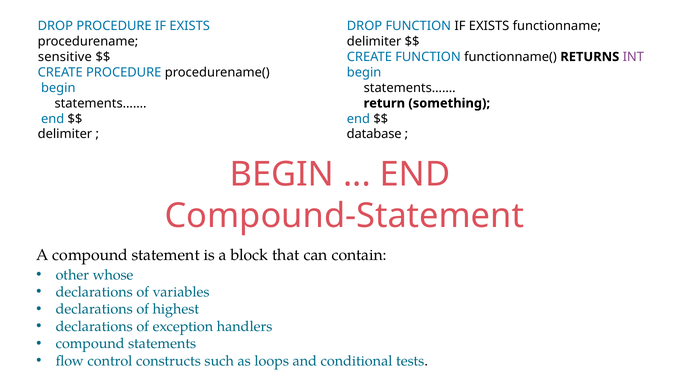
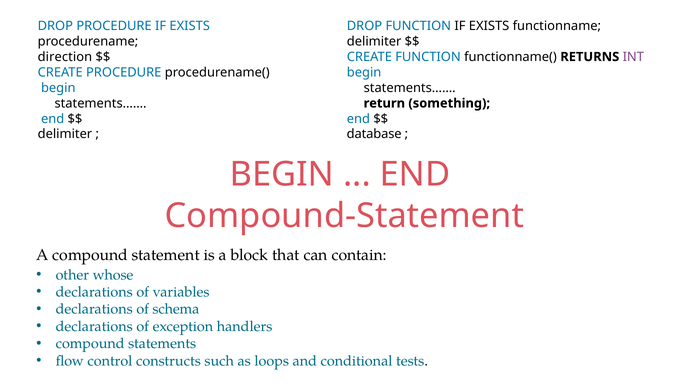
sensitive: sensitive -> direction (65, 57)
highest: highest -> schema (176, 310)
